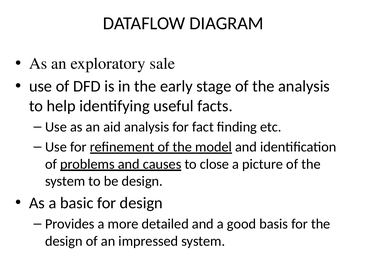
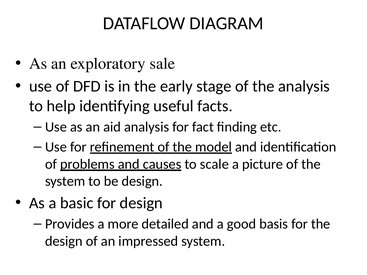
close: close -> scale (214, 164)
